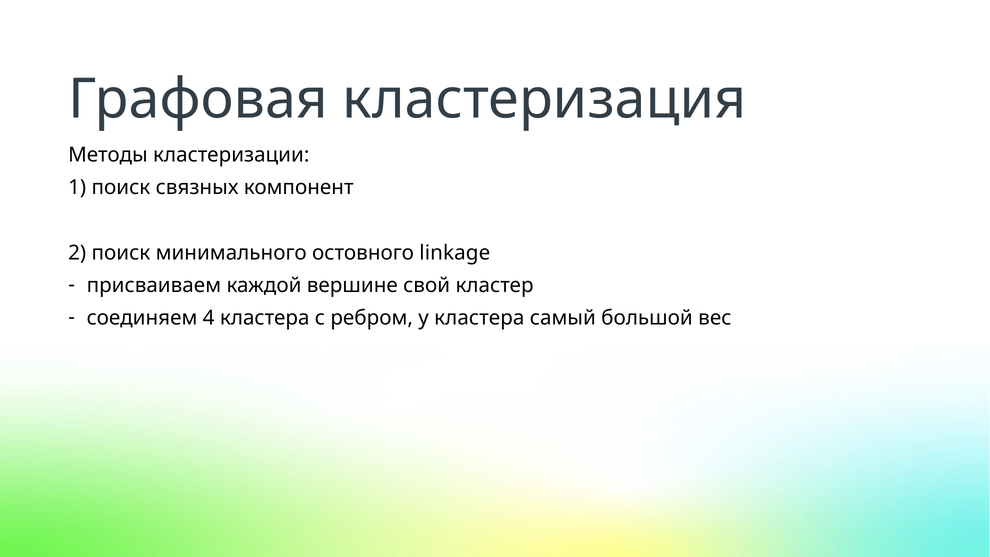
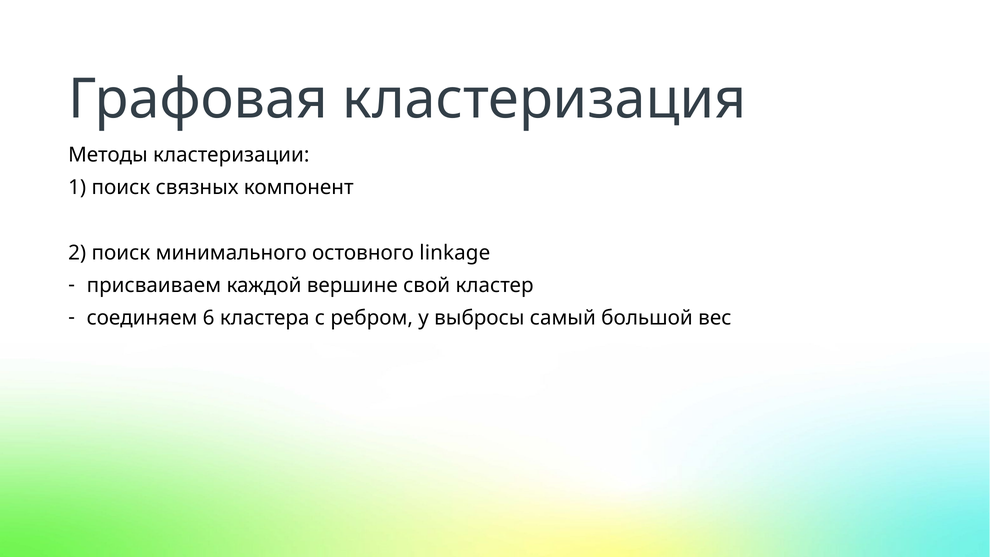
4: 4 -> 6 (209, 318)
у кластера: кластера -> выбросы (479, 318)
